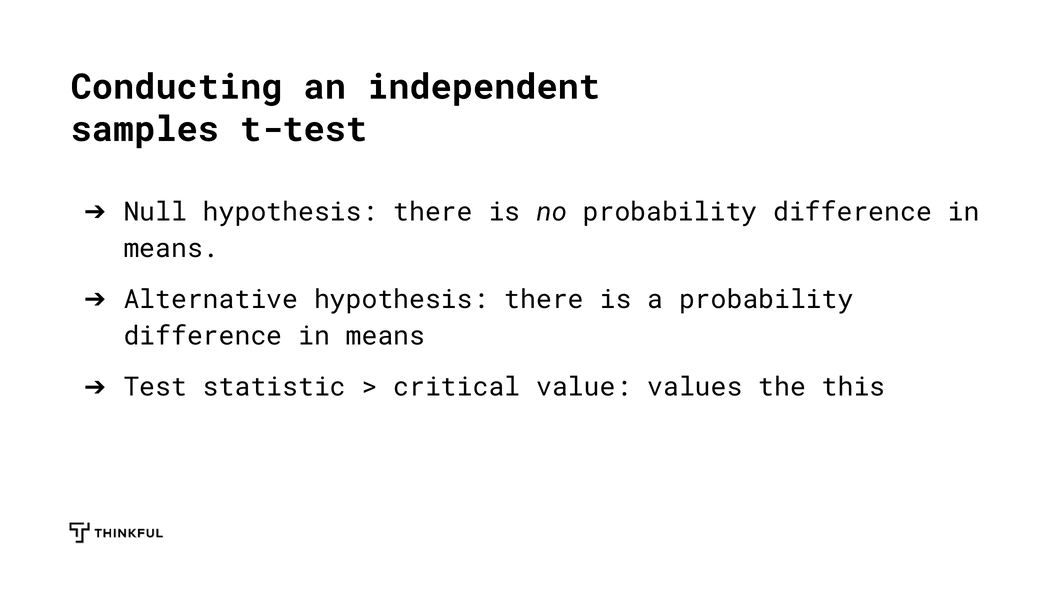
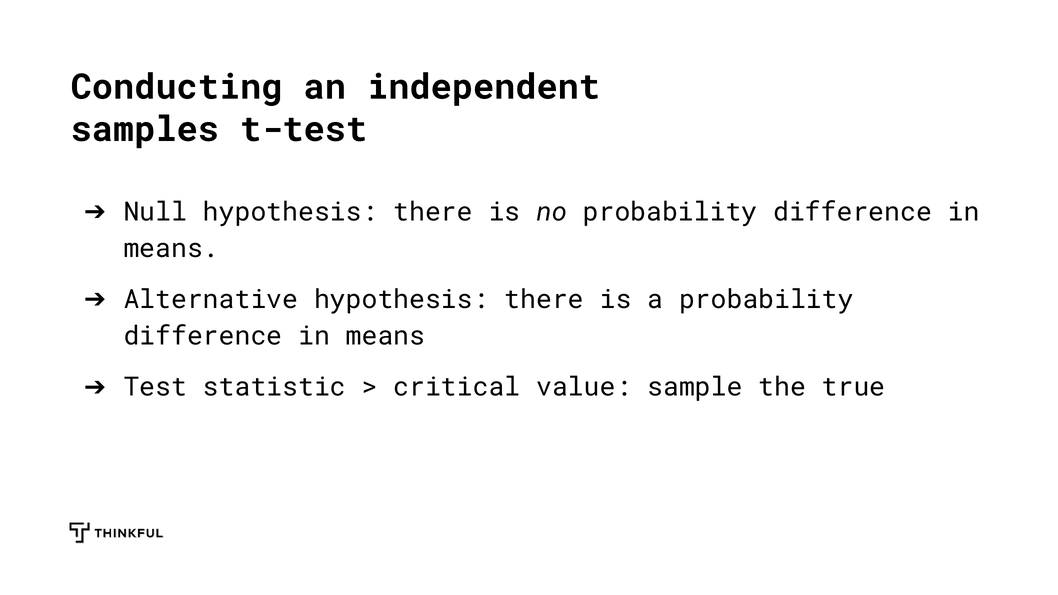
values: values -> sample (695, 387)
this: this -> true (854, 387)
